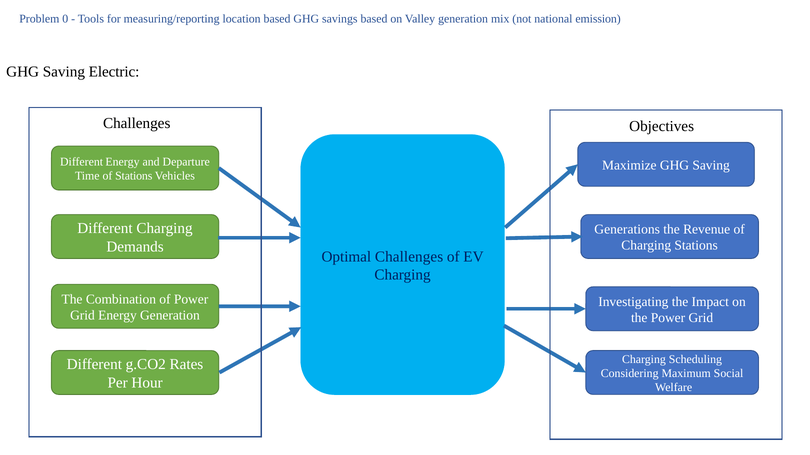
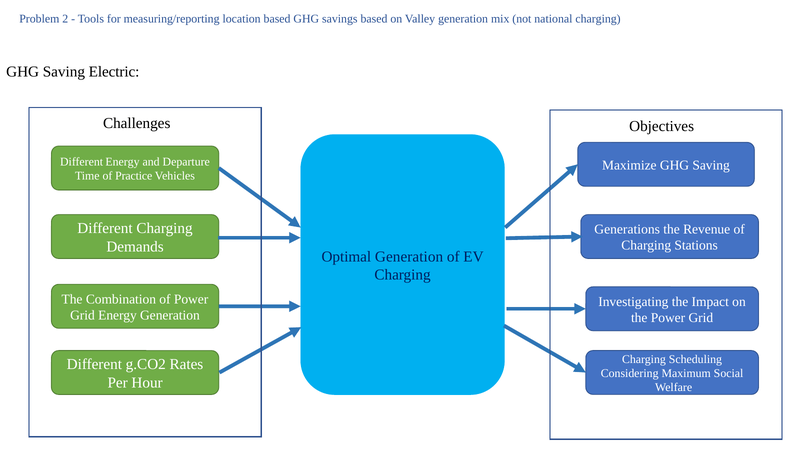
0: 0 -> 2 (65, 19)
national emission: emission -> charging (598, 19)
of Stations: Stations -> Practice (134, 176)
Optimal Challenges: Challenges -> Generation (409, 257)
